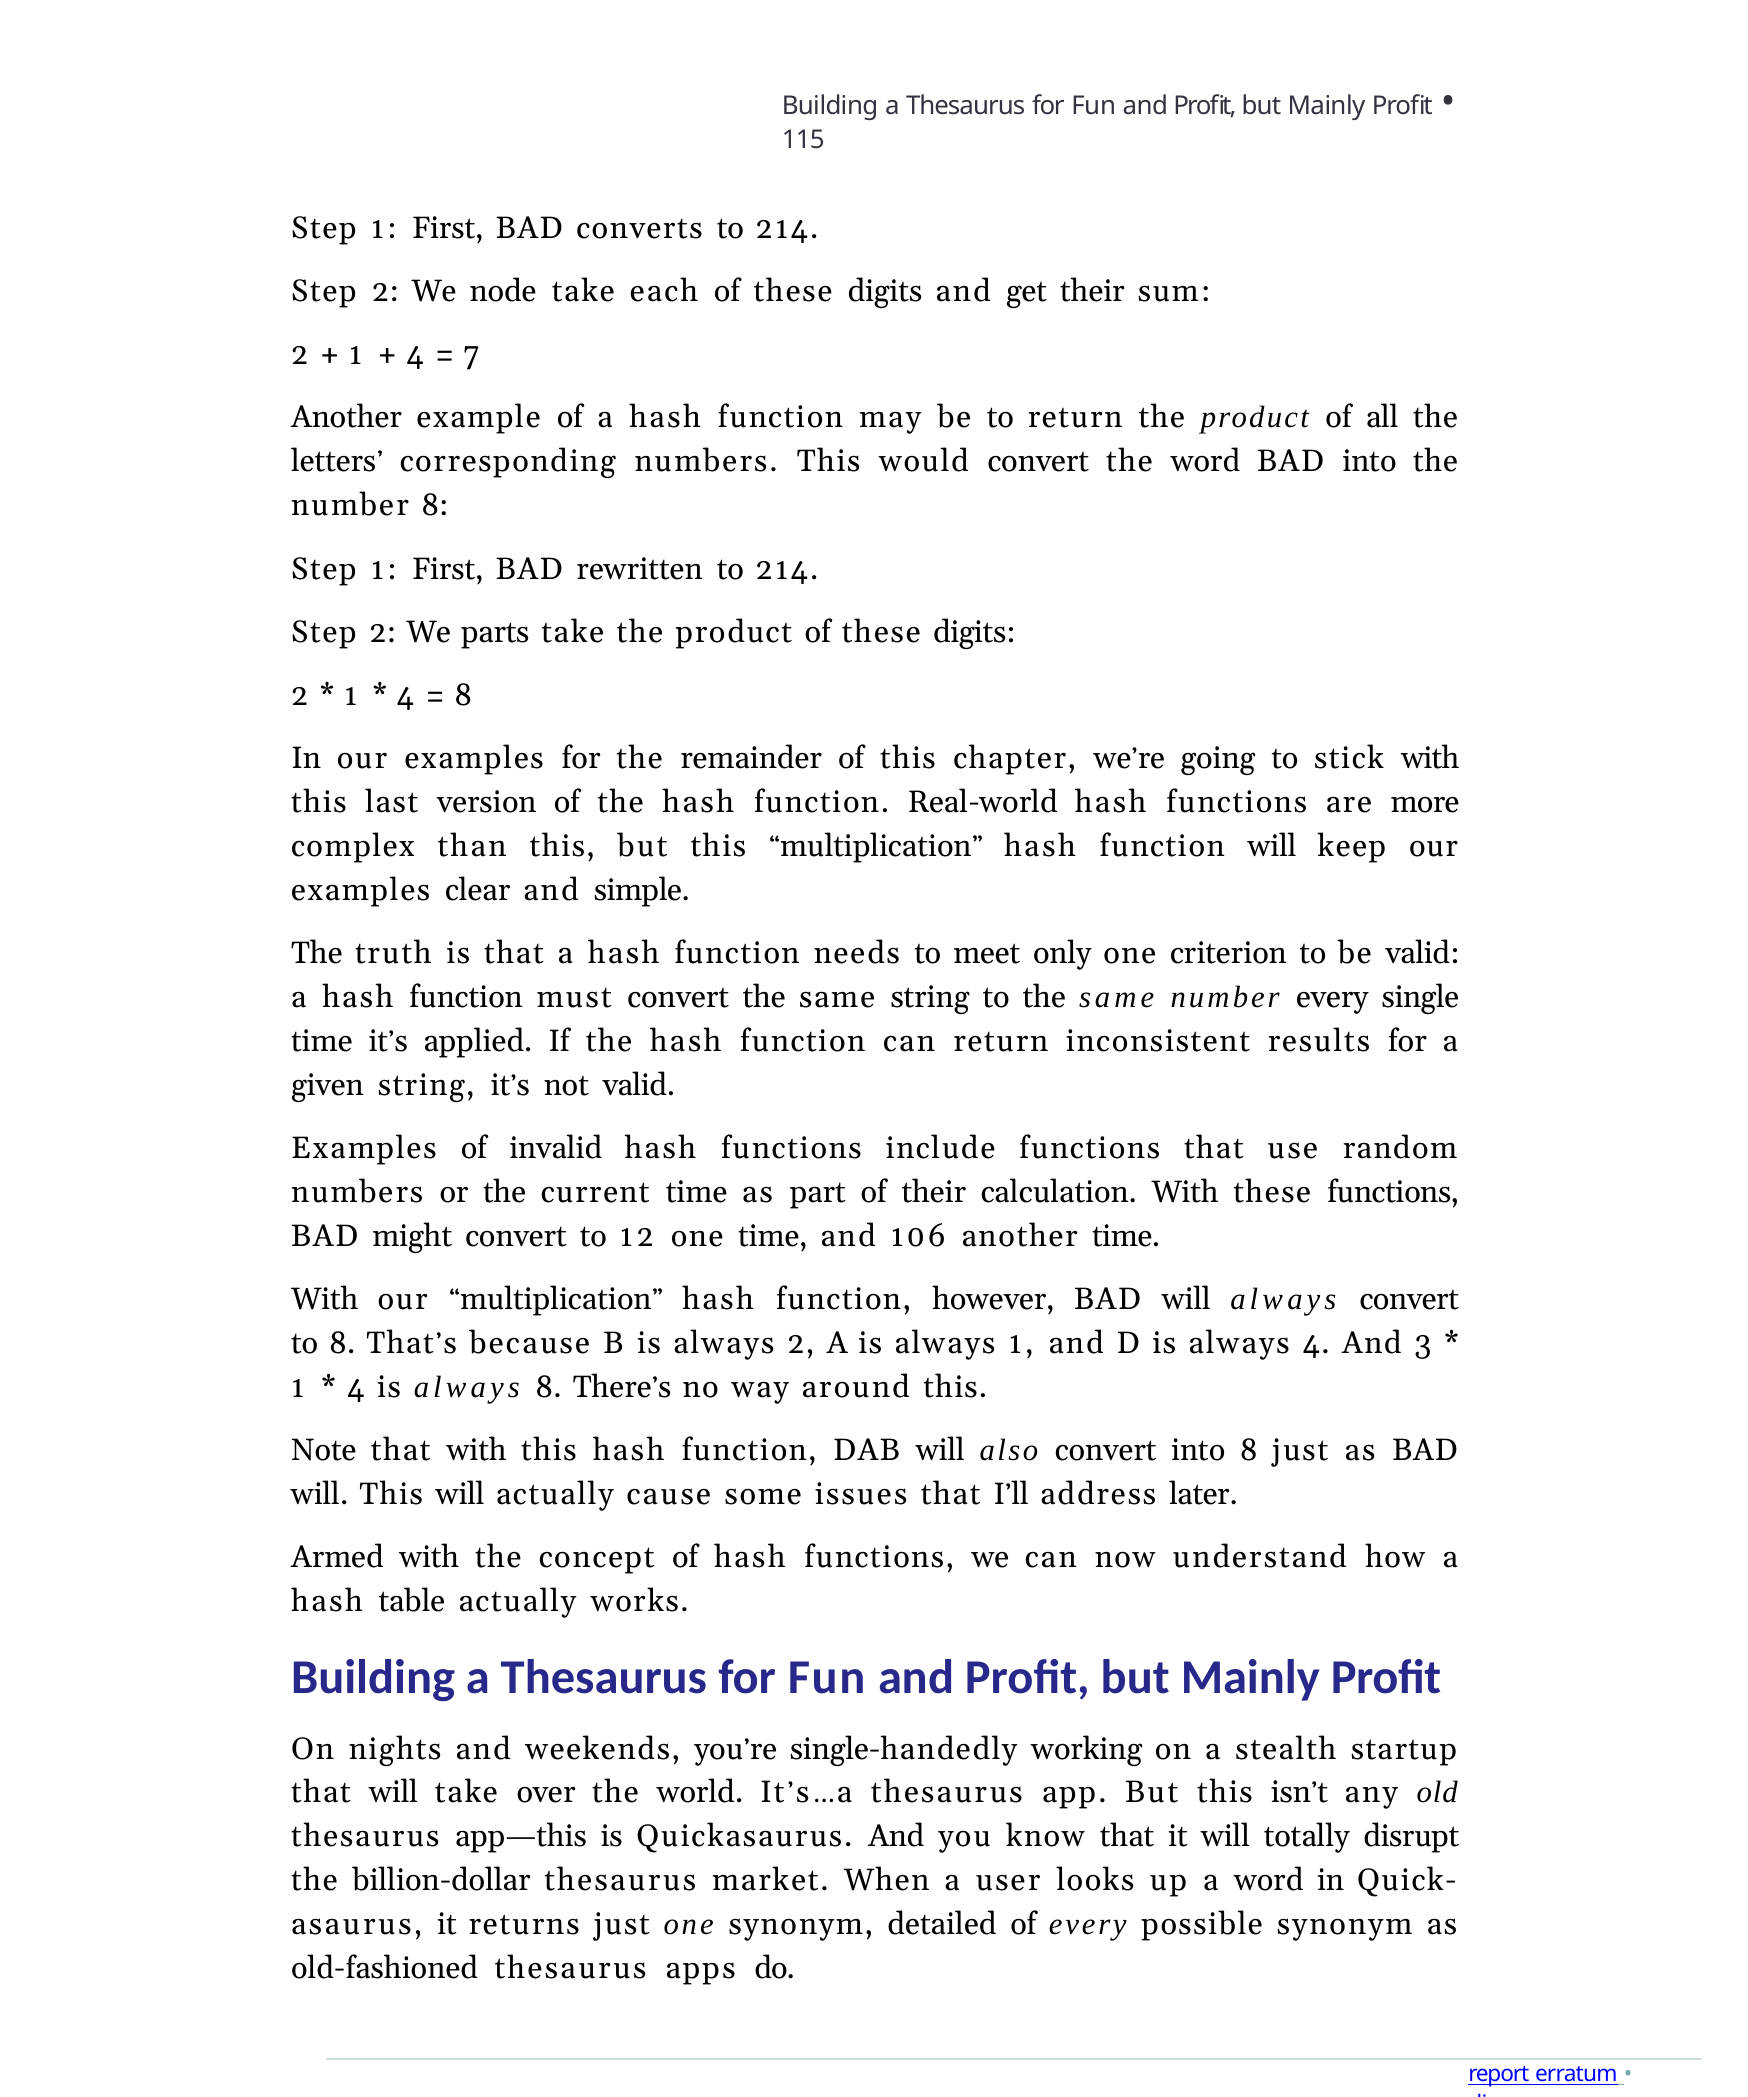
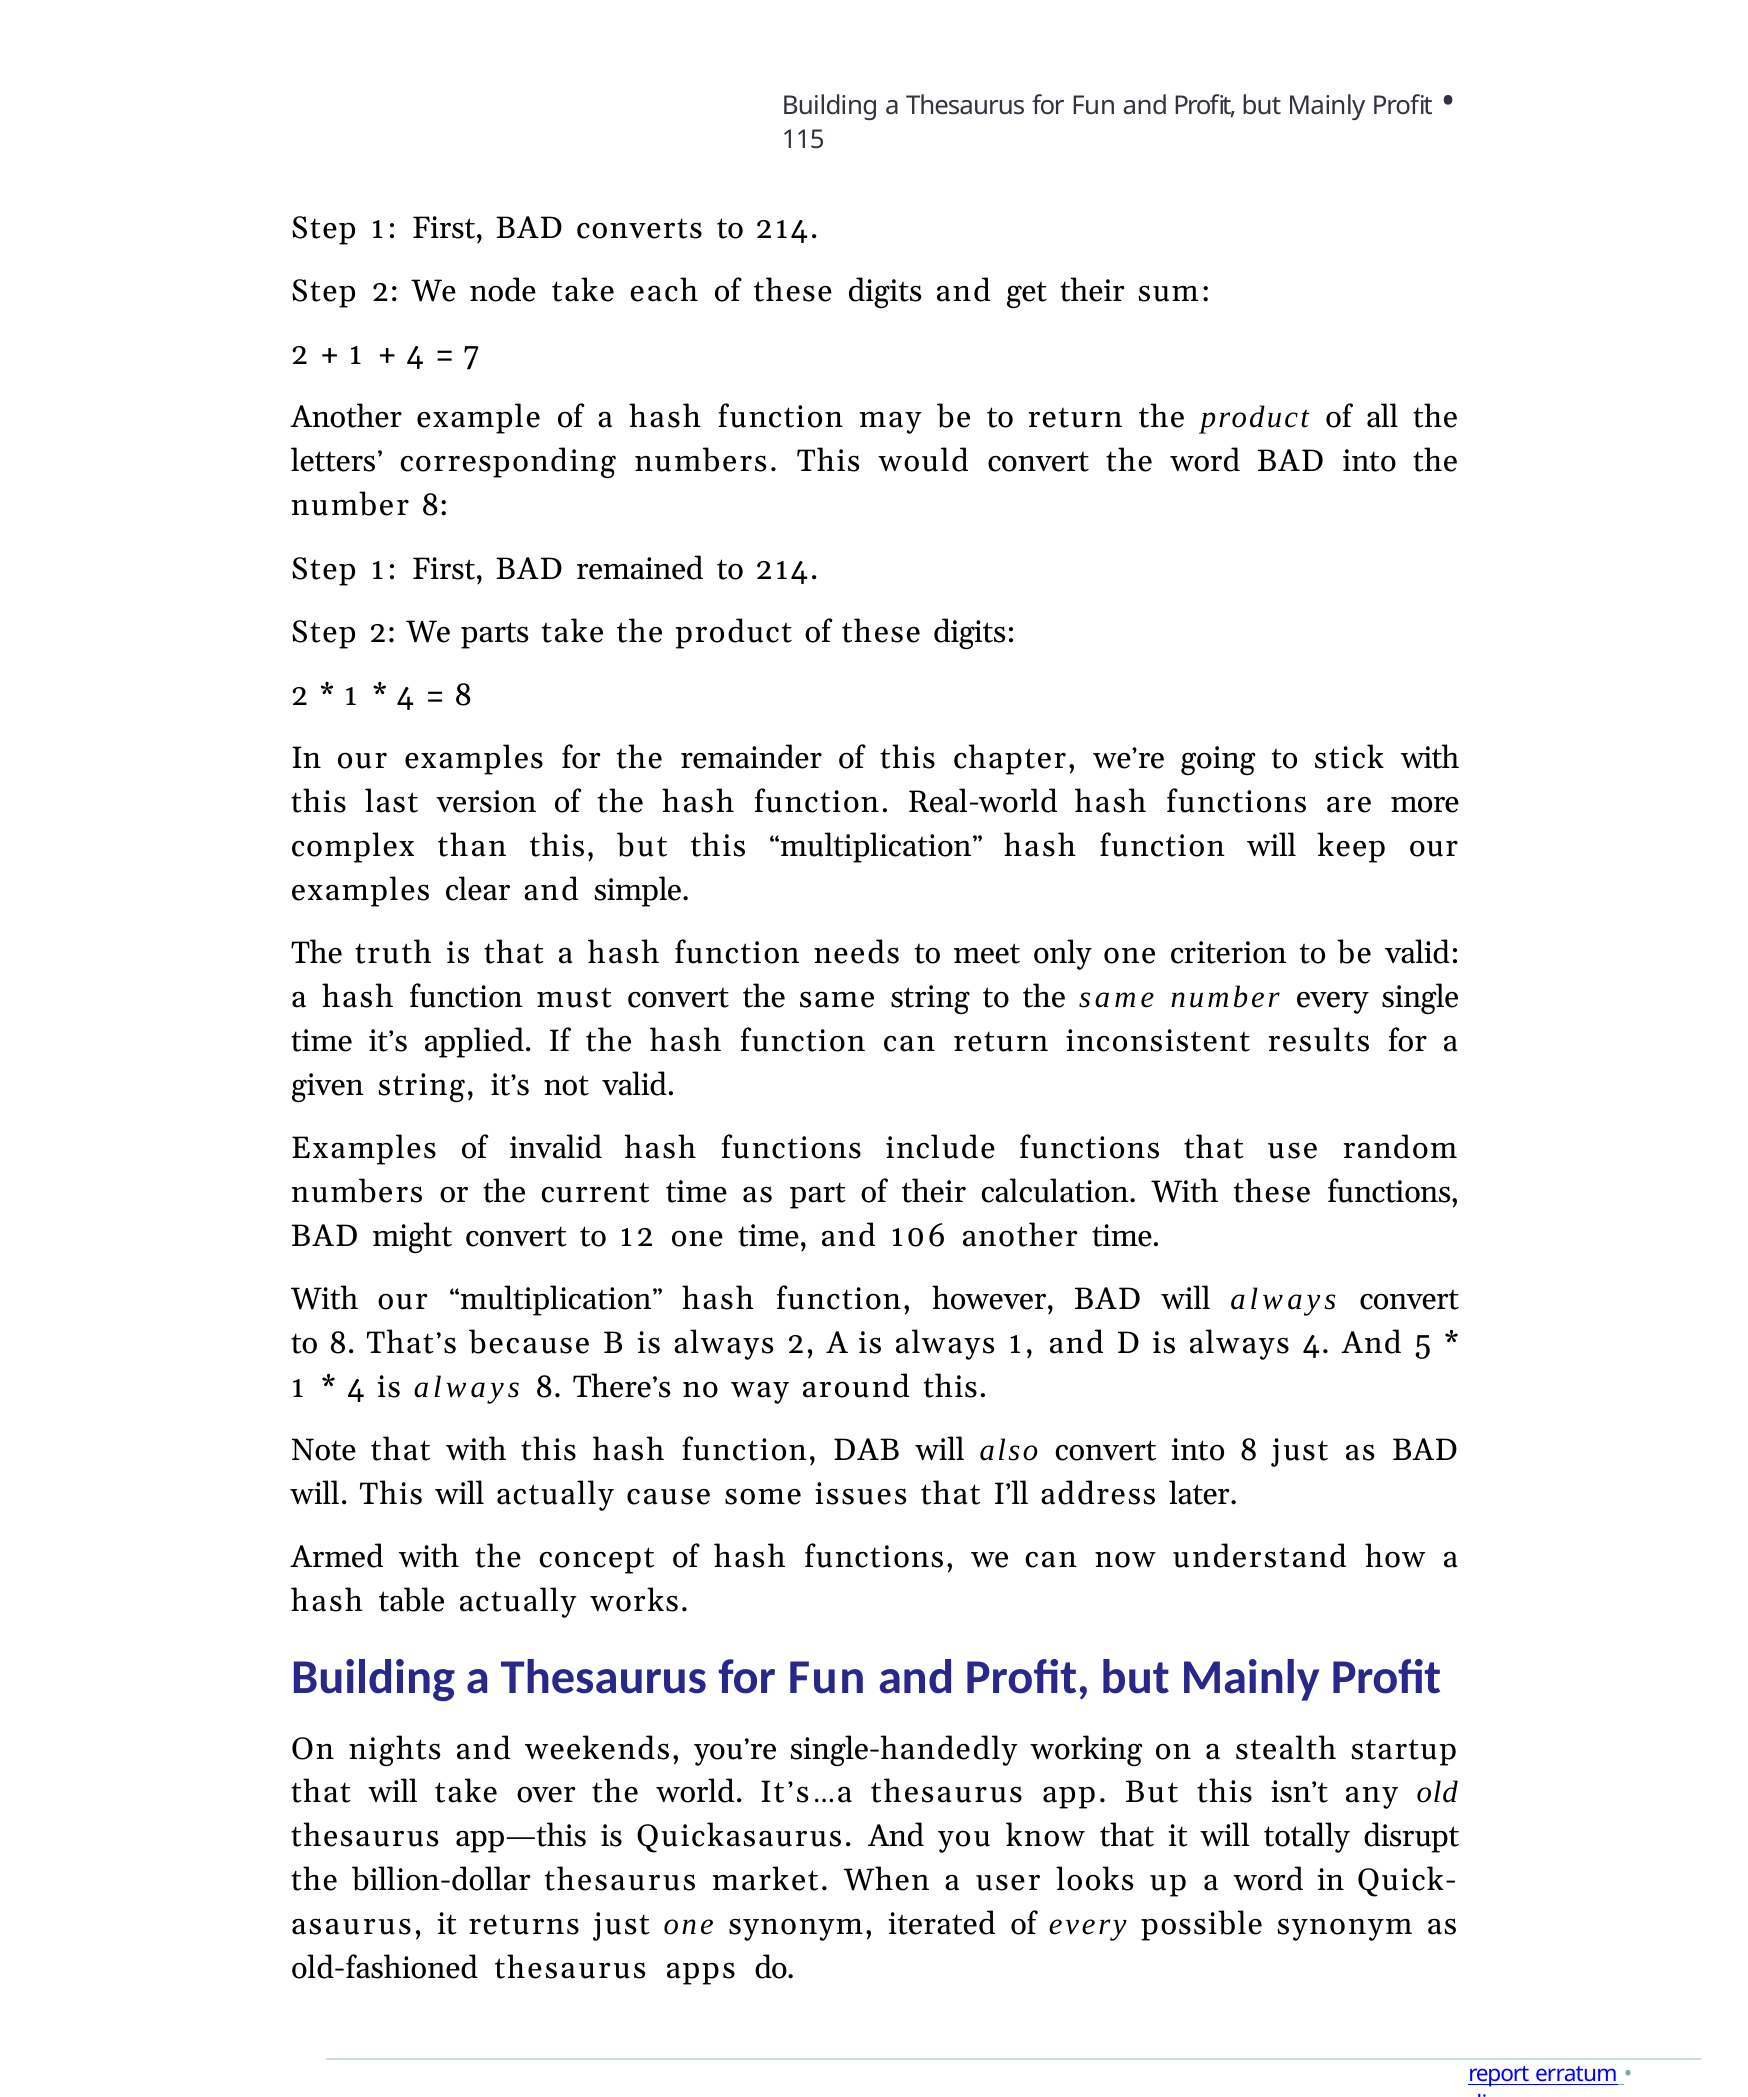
rewritten: rewritten -> remained (640, 569)
3: 3 -> 5 (1423, 1344)
detailed: detailed -> iterated (942, 1925)
